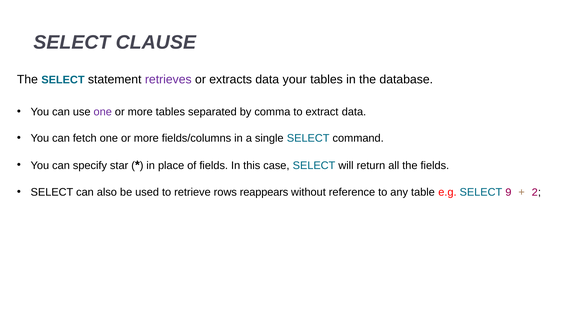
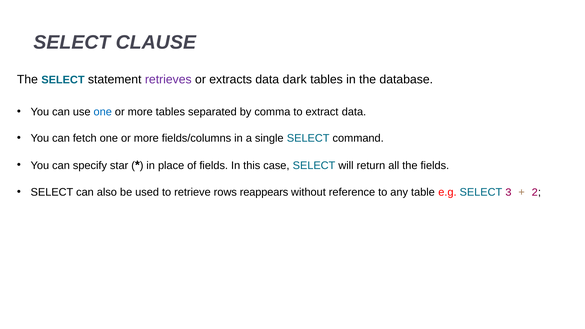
your: your -> dark (295, 79)
one colour: purple -> blue (103, 112)
9: 9 -> 3 (508, 192)
